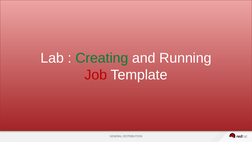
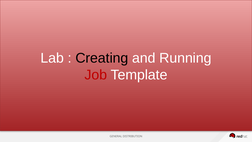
Creating colour: green -> black (102, 58)
